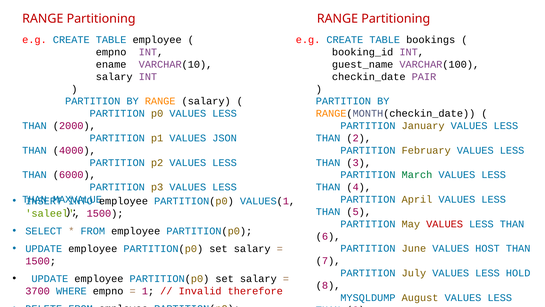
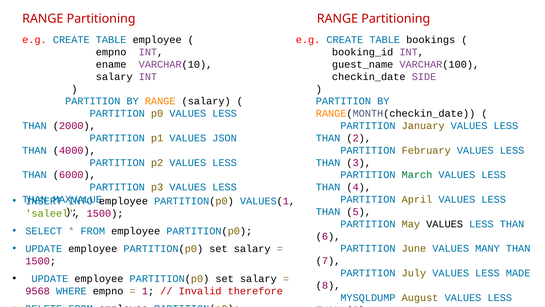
PAIR: PAIR -> SIDE (424, 77)
VALUES colour: red -> black (445, 224)
HOST: HOST -> MANY (488, 248)
HOLD: HOLD -> MADE (518, 273)
3700: 3700 -> 9568 (38, 291)
